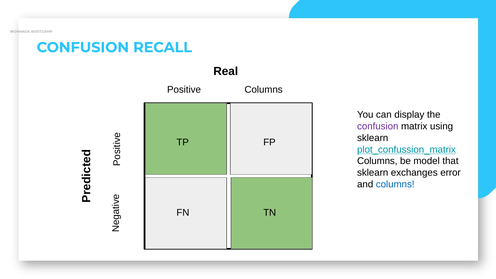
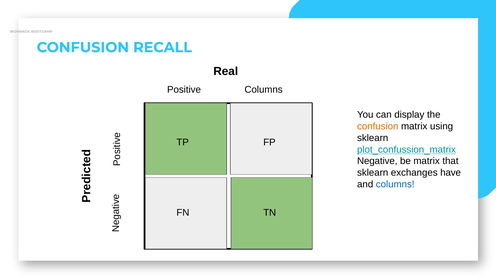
confusion colour: purple -> orange (378, 126)
Columns: Columns -> Negative (377, 161)
be model: model -> matrix (427, 161)
error: error -> have (451, 173)
